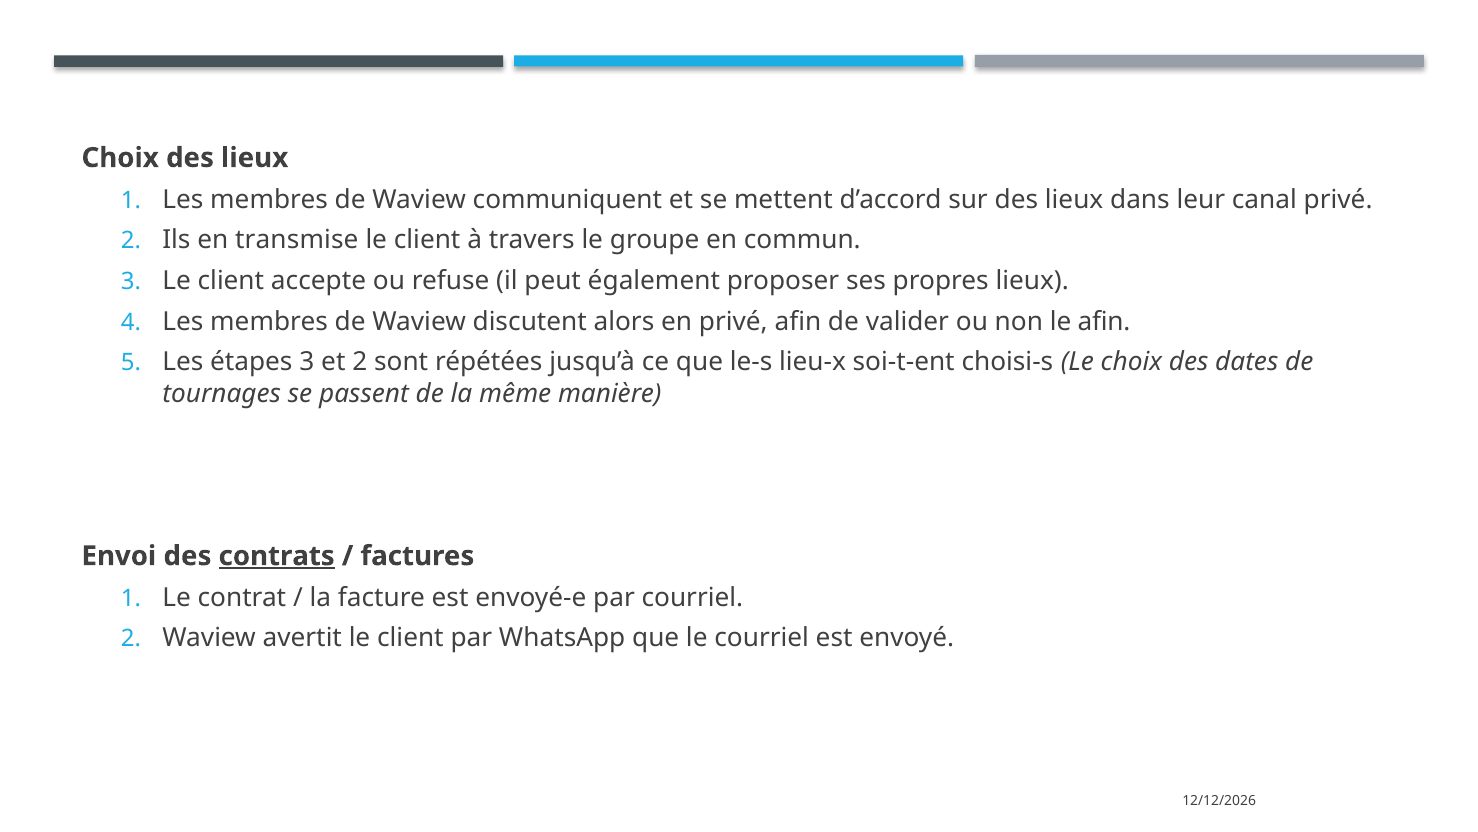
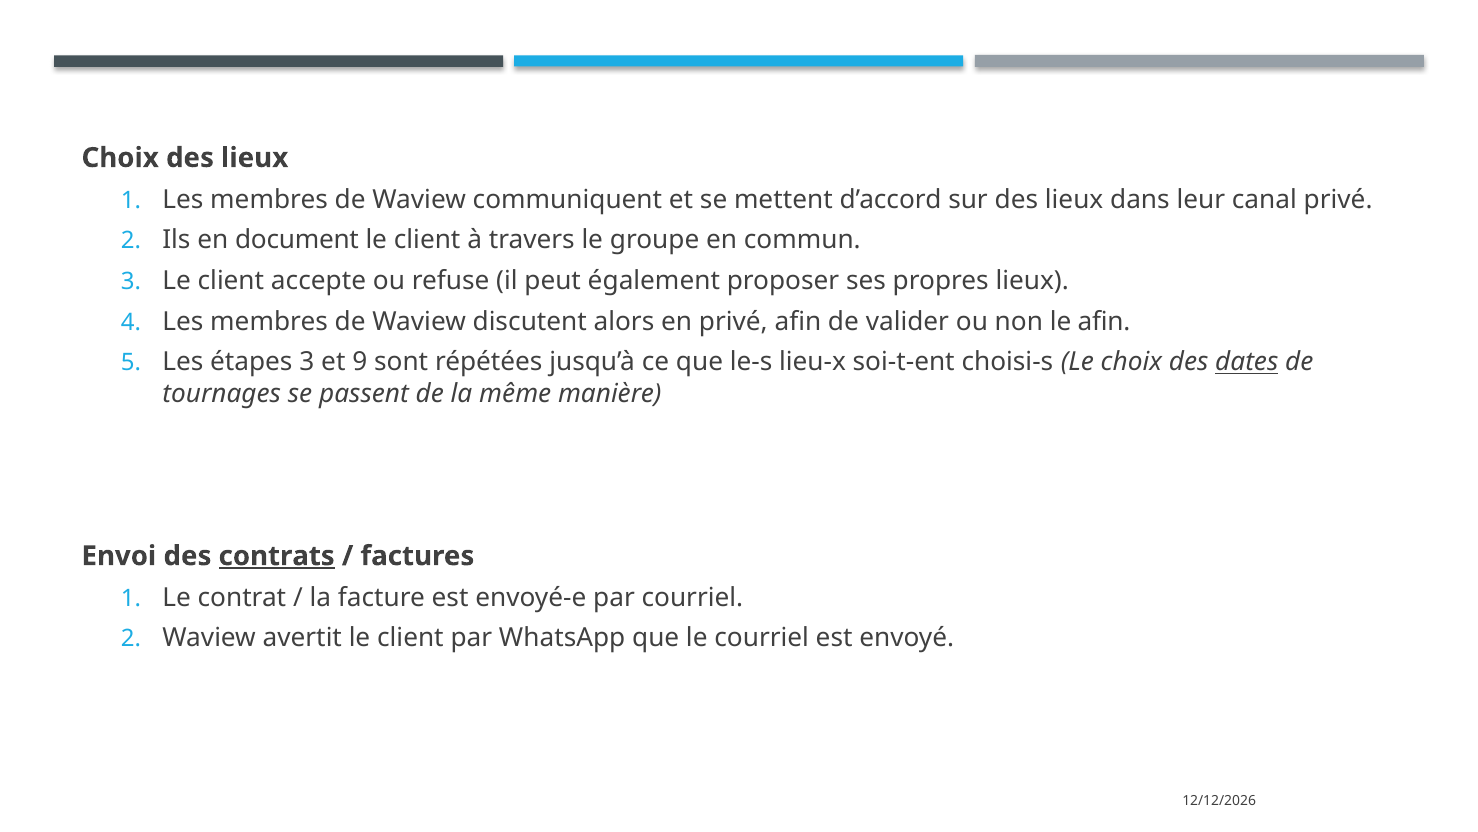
transmise: transmise -> document (297, 240)
et 2: 2 -> 9 (360, 362)
dates underline: none -> present (1247, 362)
